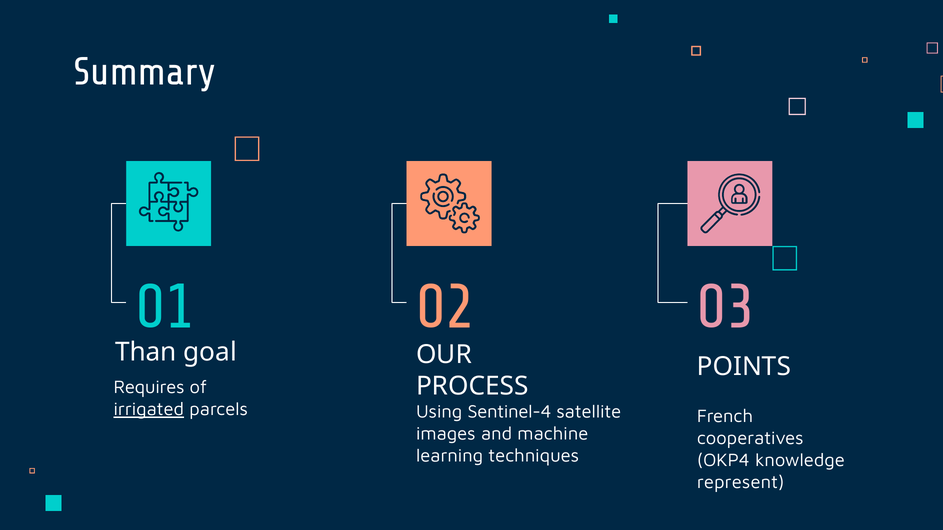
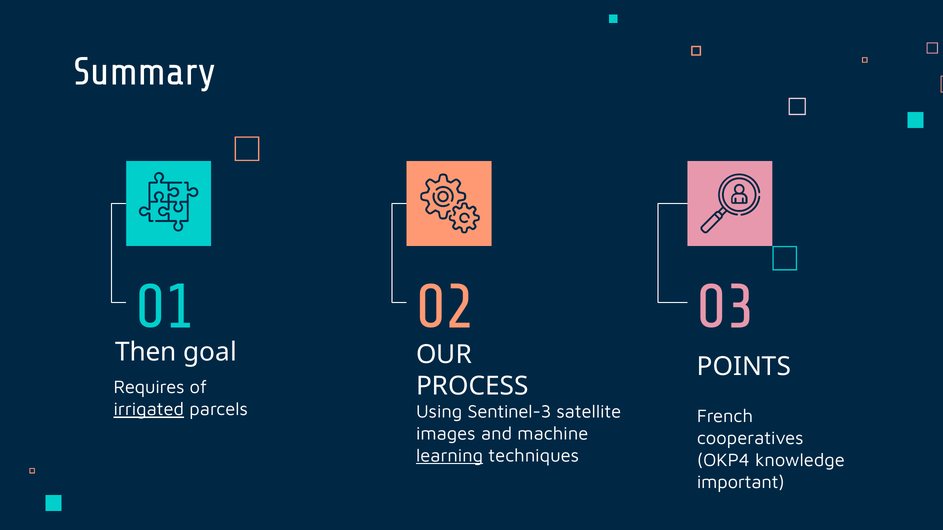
Than: Than -> Then (146, 352)
Sentinel-4: Sentinel-4 -> Sentinel-3 (509, 412)
learning underline: none -> present (450, 456)
represent: represent -> important (741, 483)
